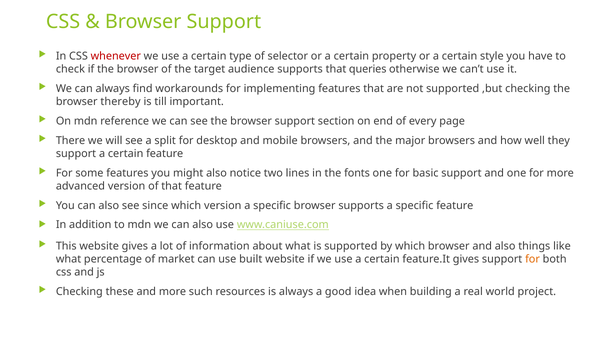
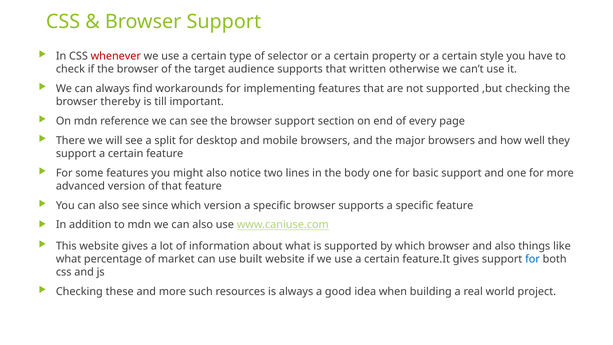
queries: queries -> written (368, 69)
fonts: fonts -> body (357, 173)
for colour: orange -> blue (533, 259)
